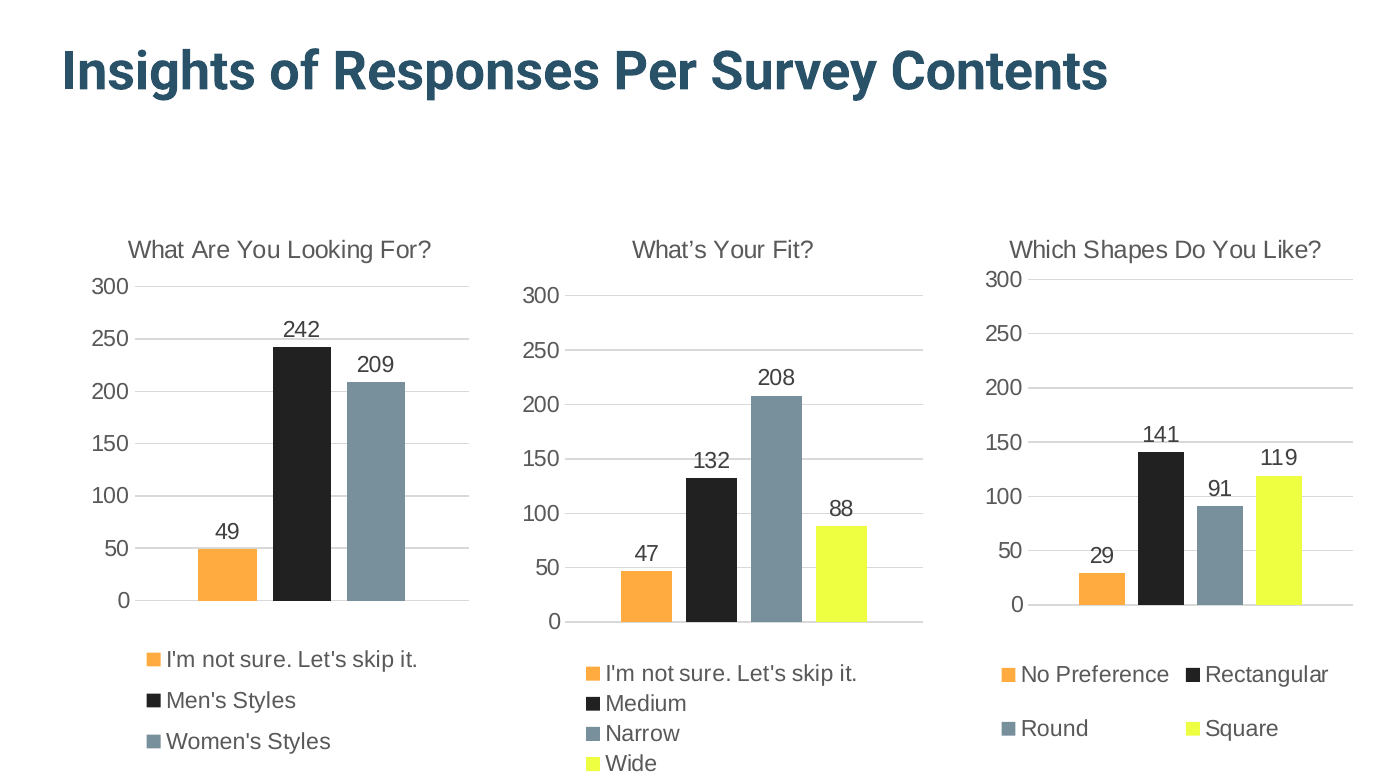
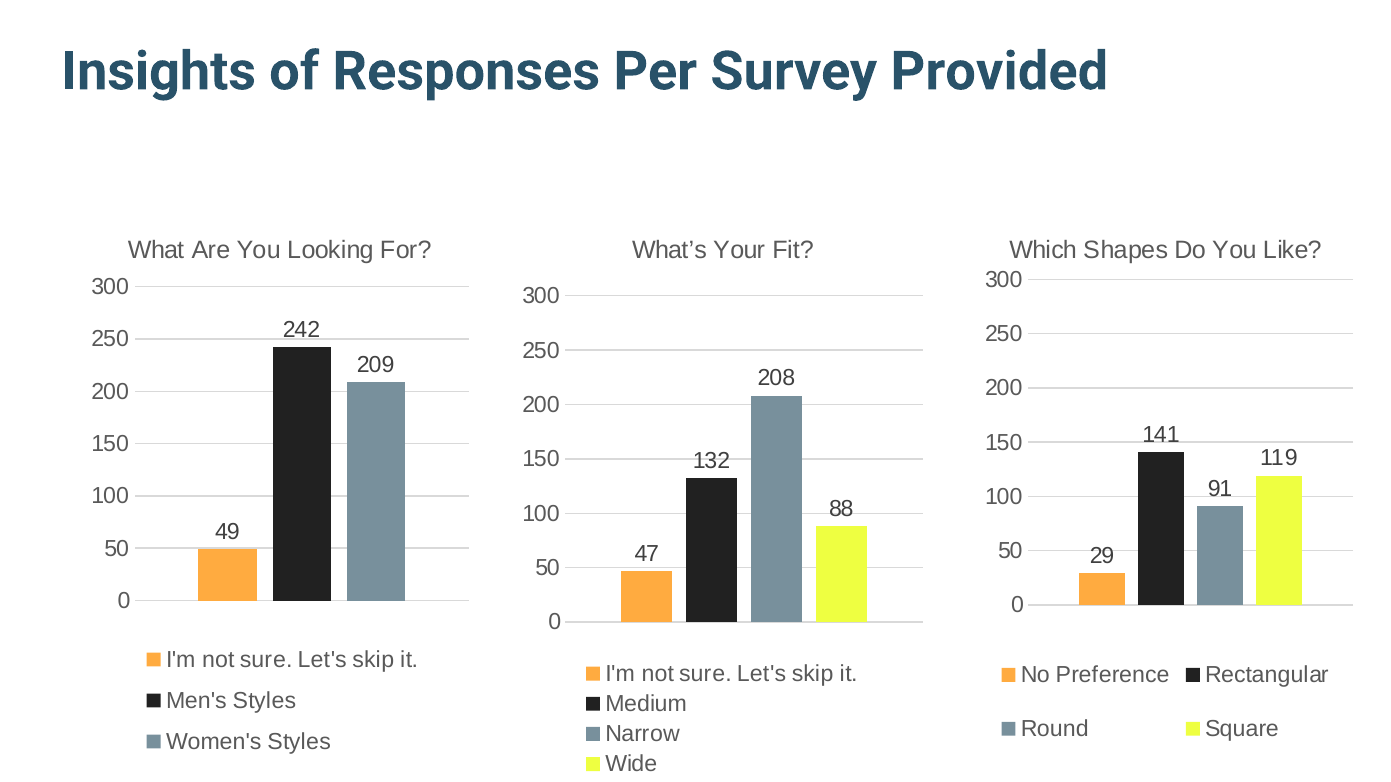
Contents: Contents -> Provided (999, 72)
